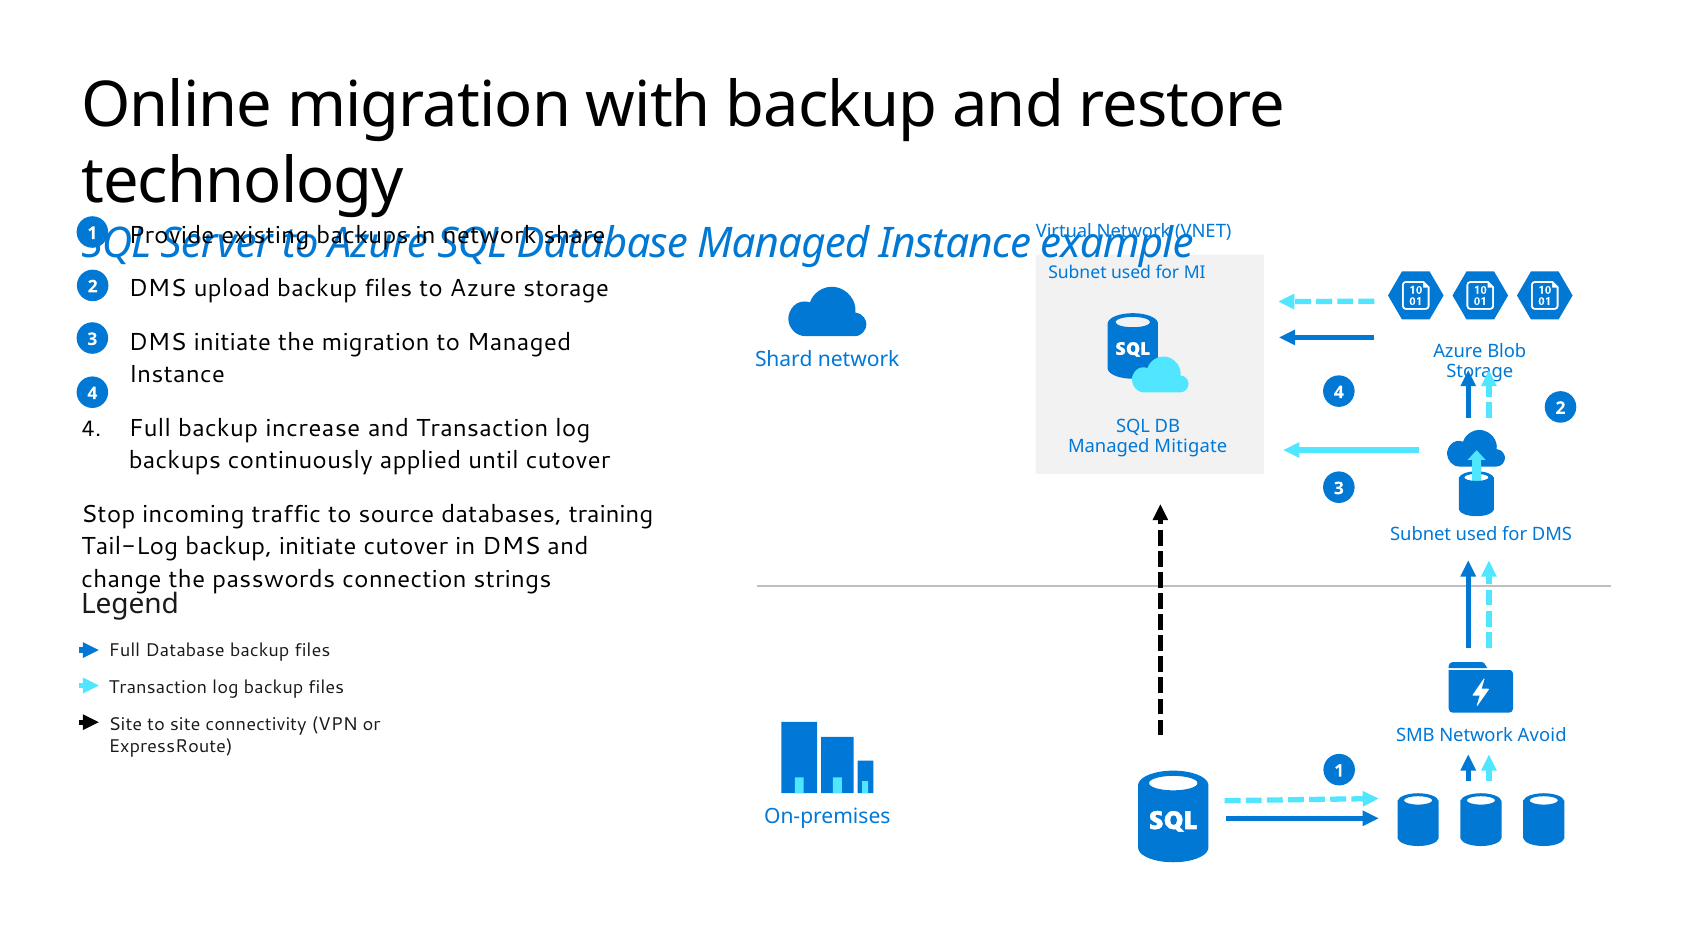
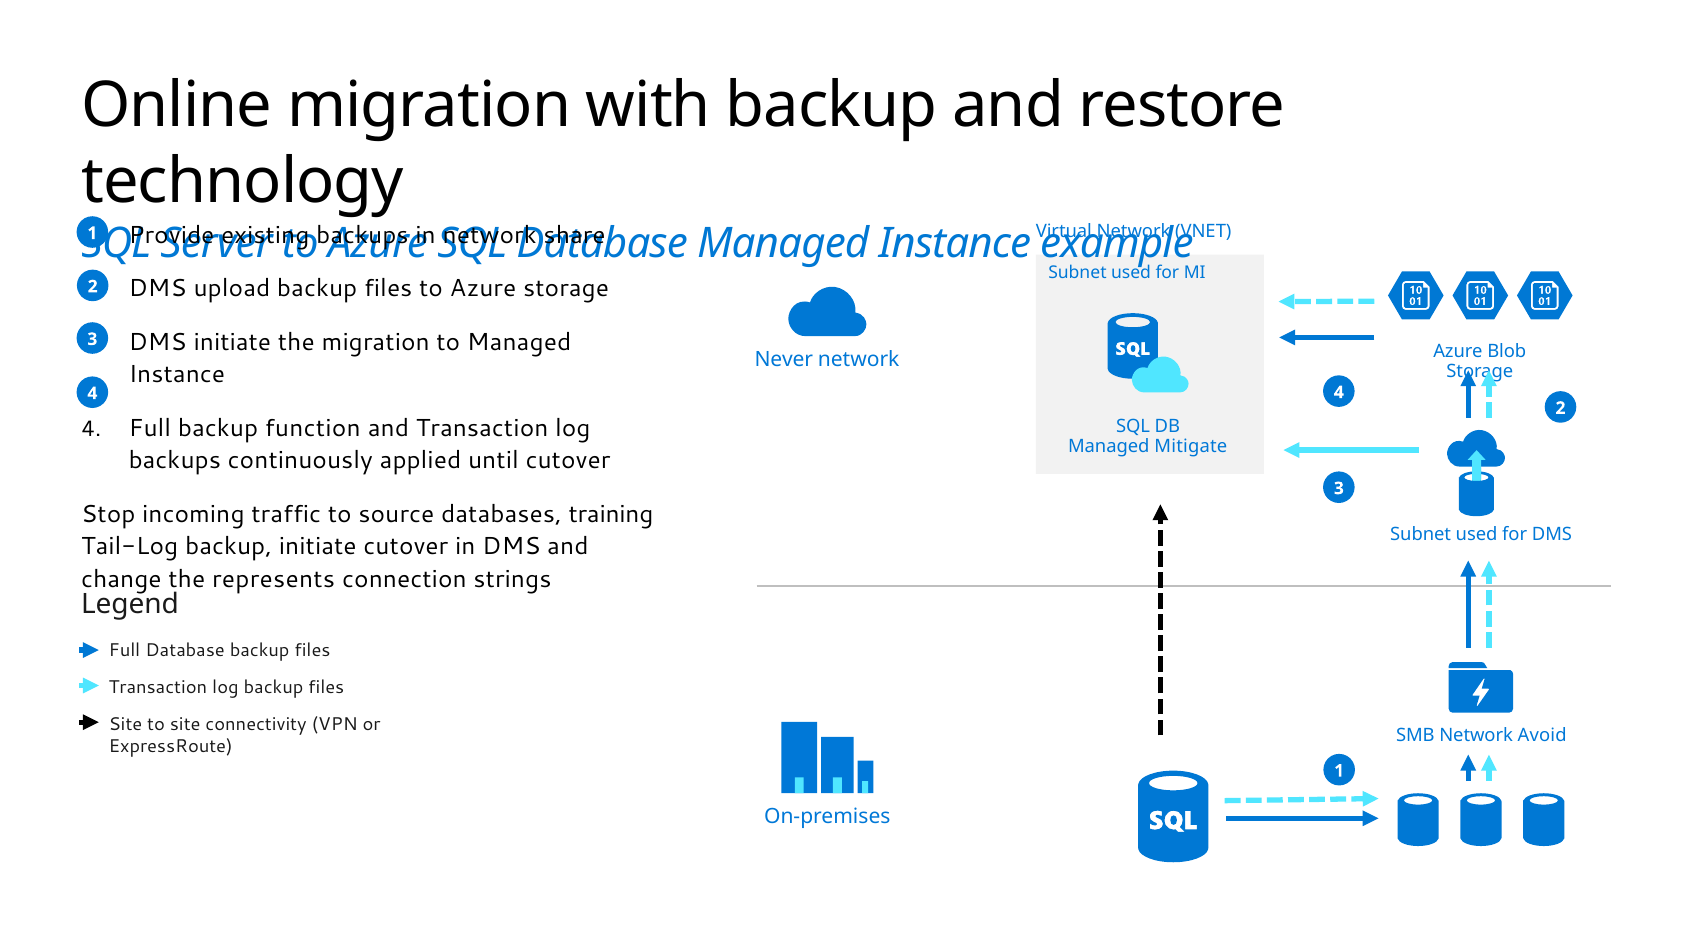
Shard: Shard -> Never (784, 360)
increase: increase -> function (313, 428)
passwords: passwords -> represents (274, 579)
